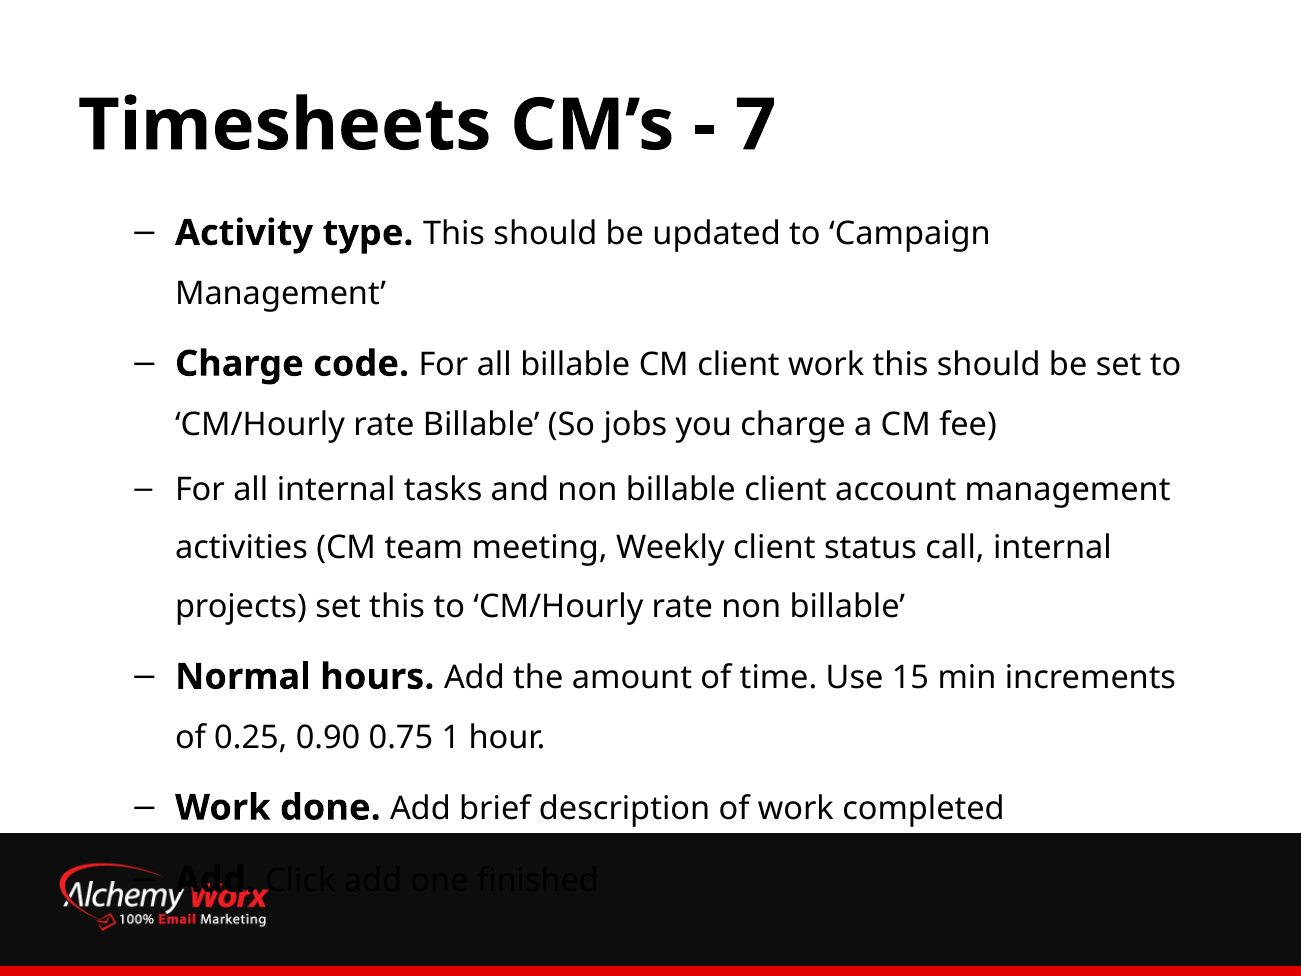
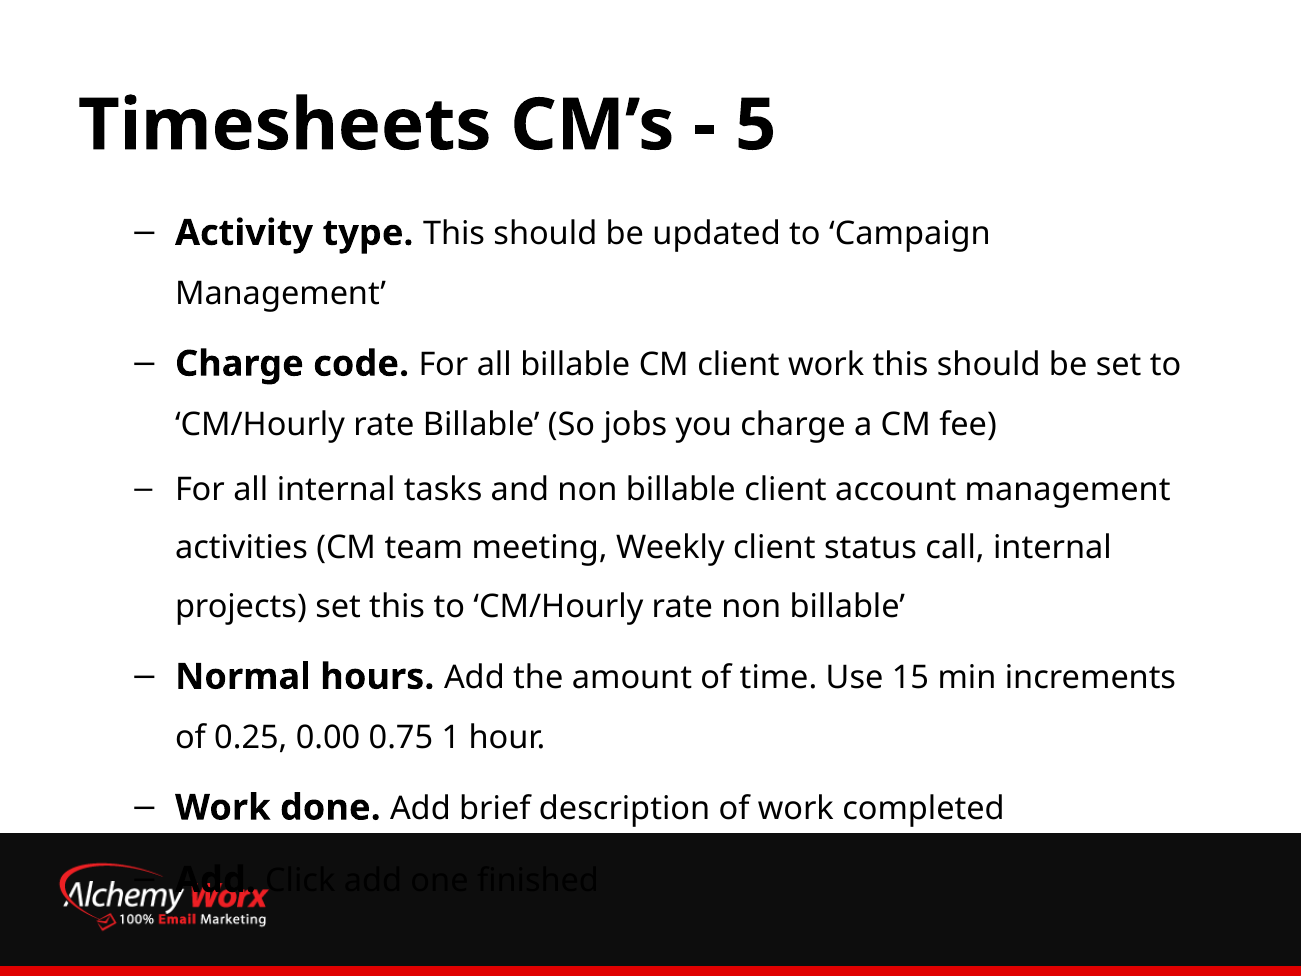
7: 7 -> 5 (756, 125)
0.90: 0.90 -> 0.00 (328, 737)
